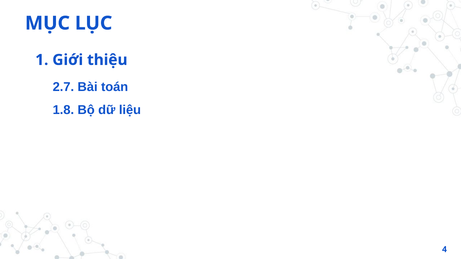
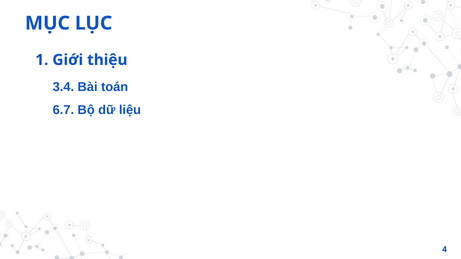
2.7: 2.7 -> 3.4 (63, 87)
1.8: 1.8 -> 6.7 (63, 110)
